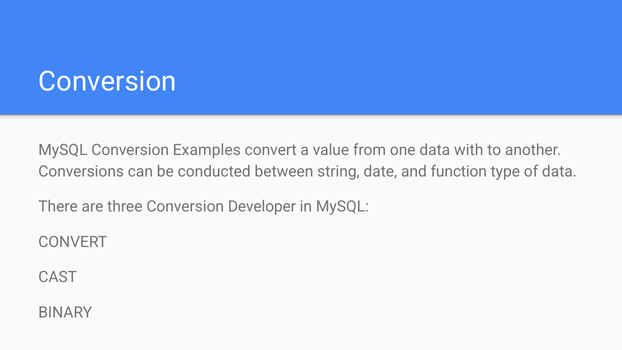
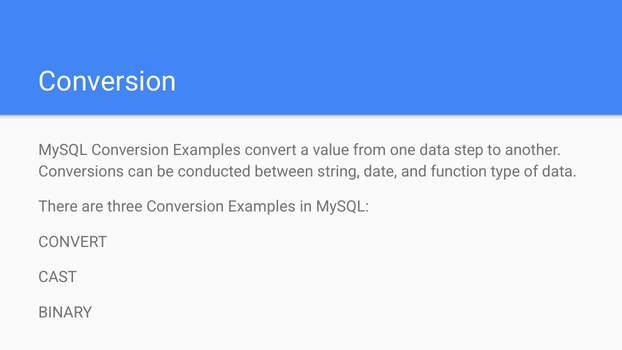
with: with -> step (469, 150)
three Conversion Developer: Developer -> Examples (262, 207)
